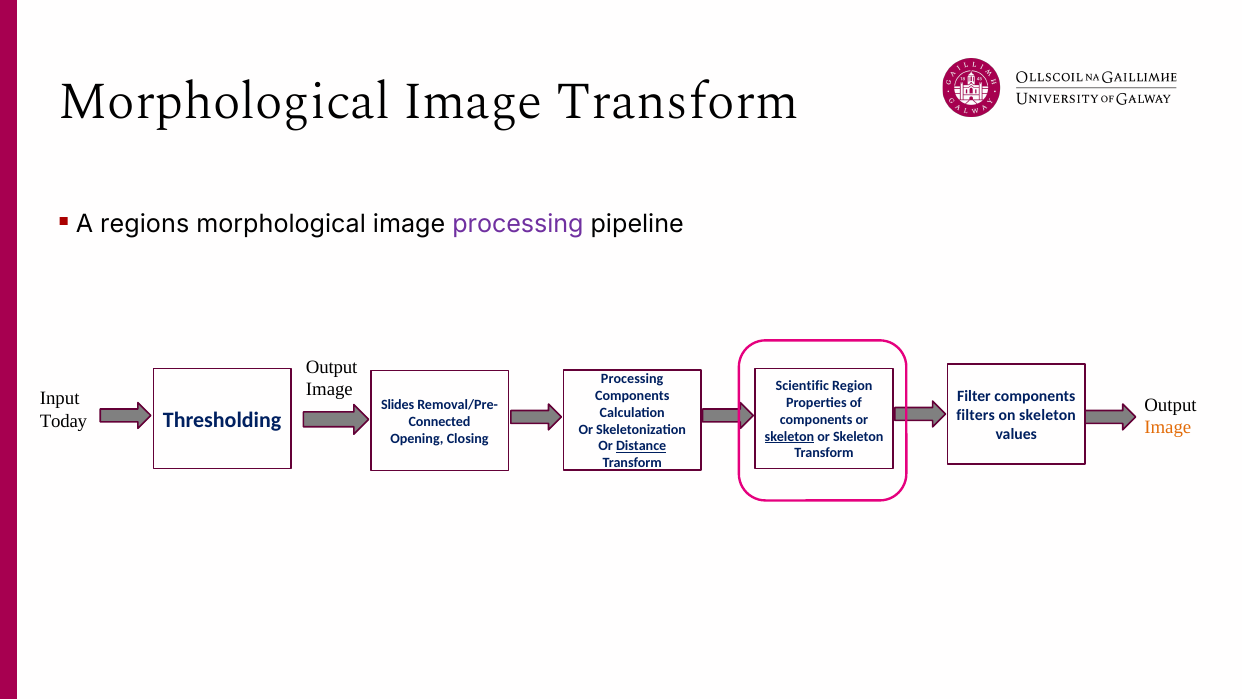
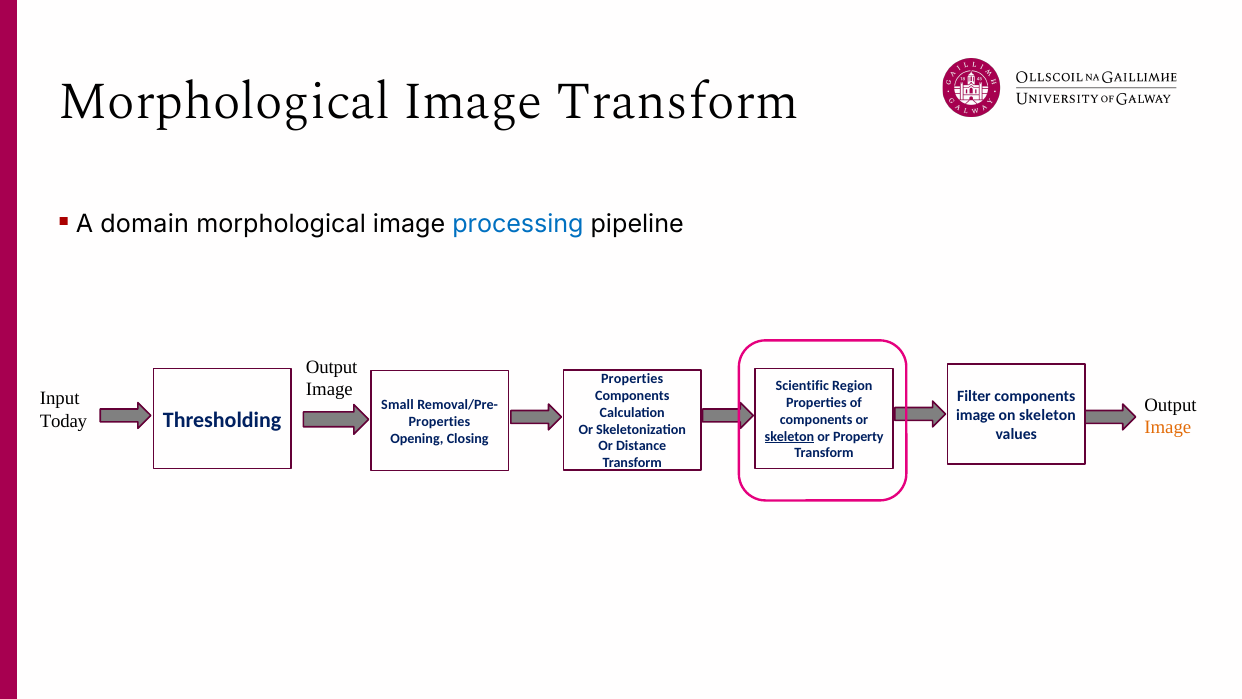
regions: regions -> domain (145, 224)
processing colour: purple -> blue (518, 224)
Processing: Processing -> Properties (632, 378)
Slides: Slides -> Small (397, 404)
filters: filters -> image (976, 415)
Connected: Connected -> Properties (439, 421)
Skeleton: Skeleton -> Property (858, 436)
Distance underline: present -> none (641, 446)
